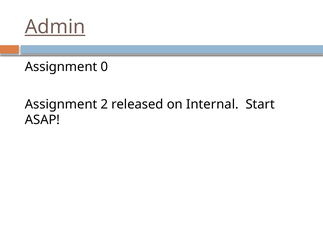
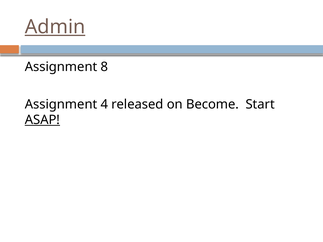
0: 0 -> 8 (104, 67)
2: 2 -> 4 (104, 104)
Internal: Internal -> Become (212, 104)
ASAP underline: none -> present (42, 120)
